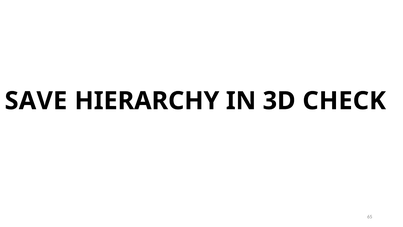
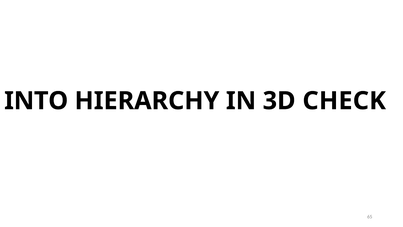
SAVE: SAVE -> INTO (36, 101)
